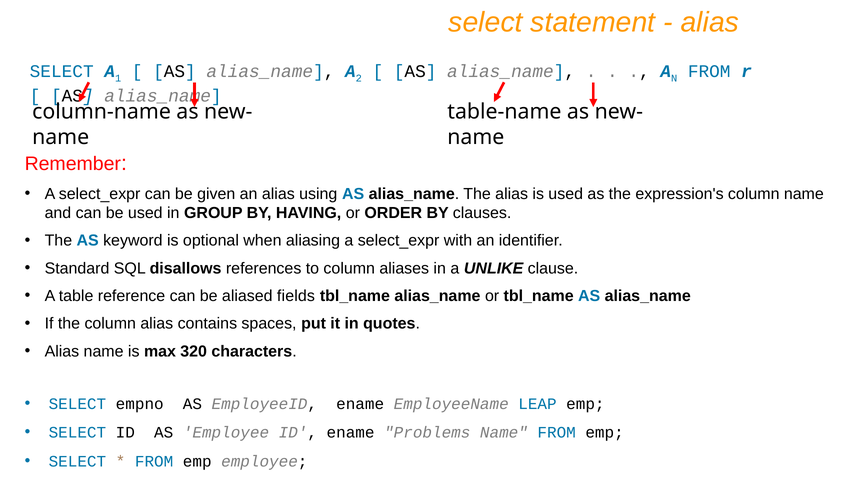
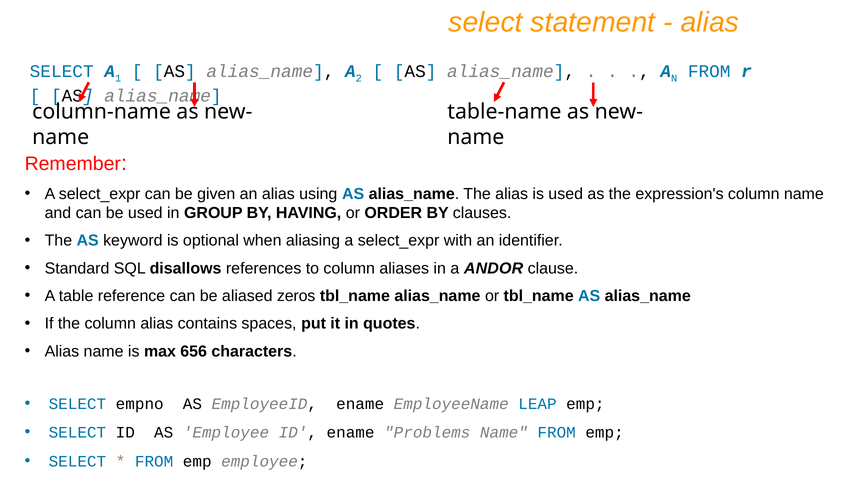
UNLIKE: UNLIKE -> ANDOR (494, 268)
fields: fields -> zeros (296, 296)
320: 320 -> 656 (194, 351)
